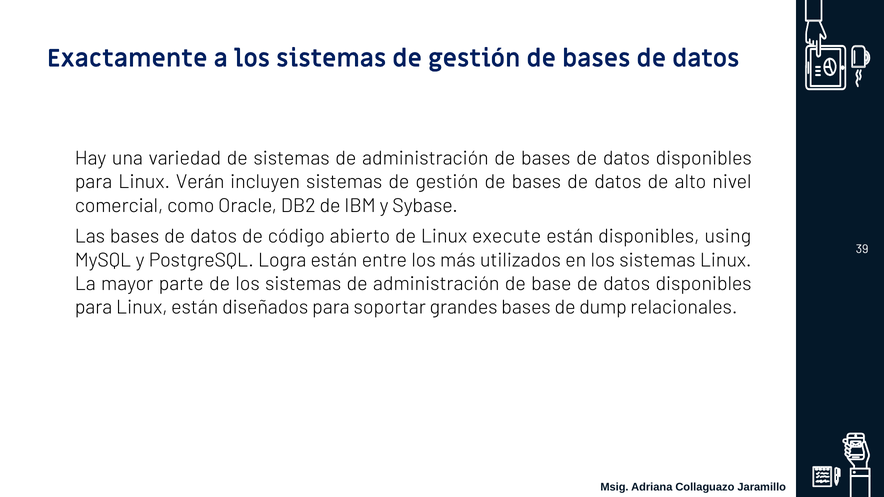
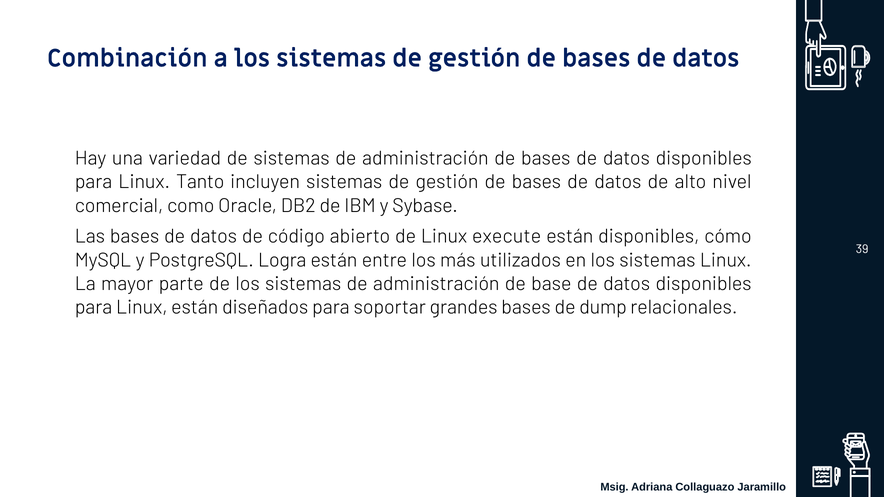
Exactamente: Exactamente -> Combinación (127, 58)
Verán: Verán -> Tanto (200, 182)
using: using -> cómo (728, 237)
